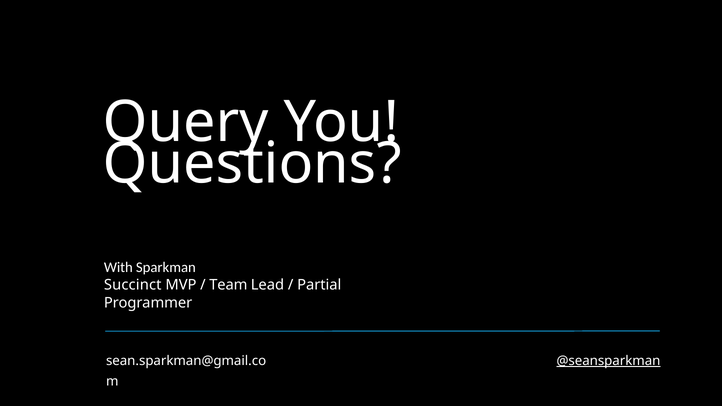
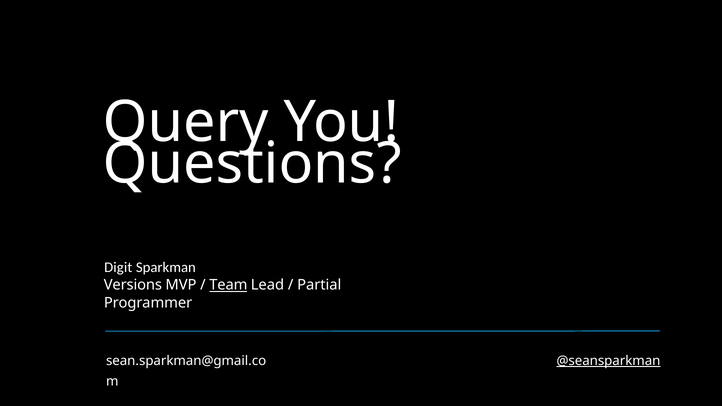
With: With -> Digit (118, 267)
Succinct: Succinct -> Versions (133, 285)
Team underline: none -> present (228, 285)
